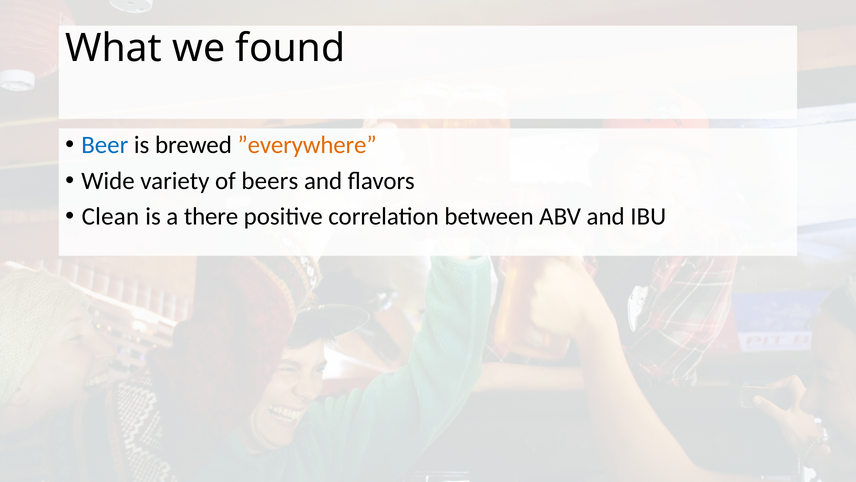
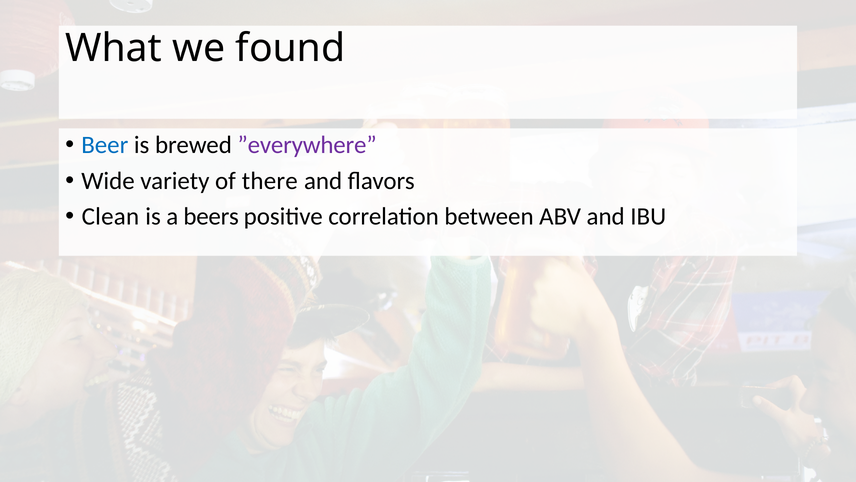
”everywhere colour: orange -> purple (307, 145)
beers: beers -> there (270, 181)
there: there -> beers (211, 217)
